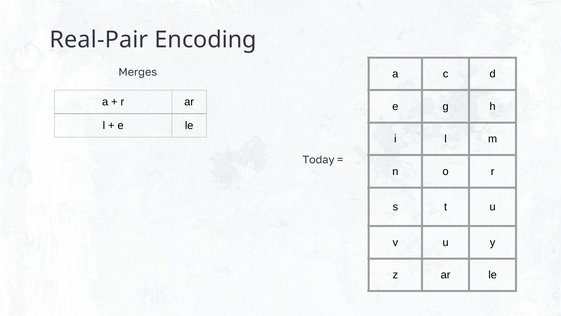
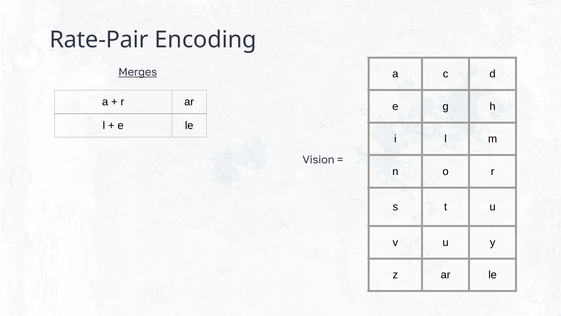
Real-Pair: Real-Pair -> Rate-Pair (99, 40)
Merges underline: none -> present (138, 72)
Today: Today -> Vision (318, 160)
